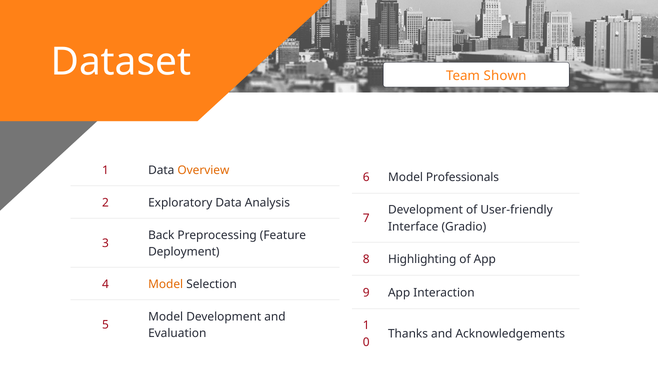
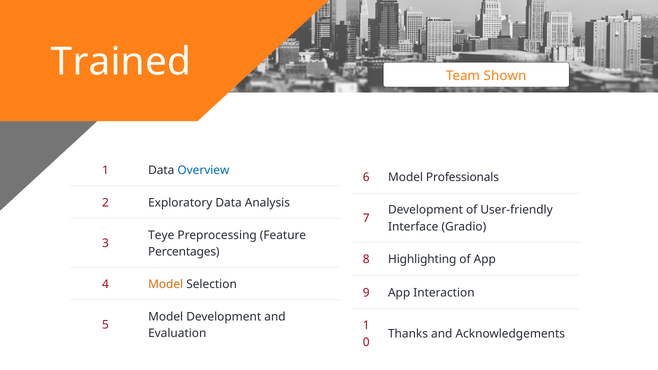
Dataset: Dataset -> Trained (121, 62)
Overview colour: orange -> blue (203, 170)
Back: Back -> Teye (161, 235)
Deployment: Deployment -> Percentages (184, 252)
